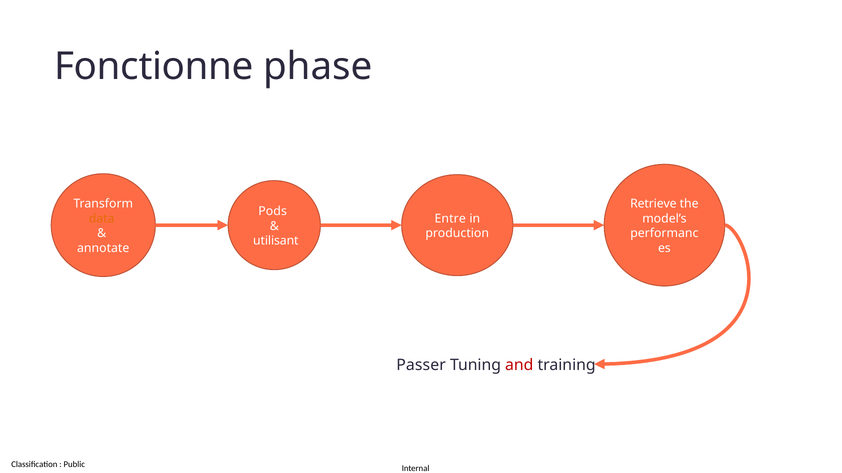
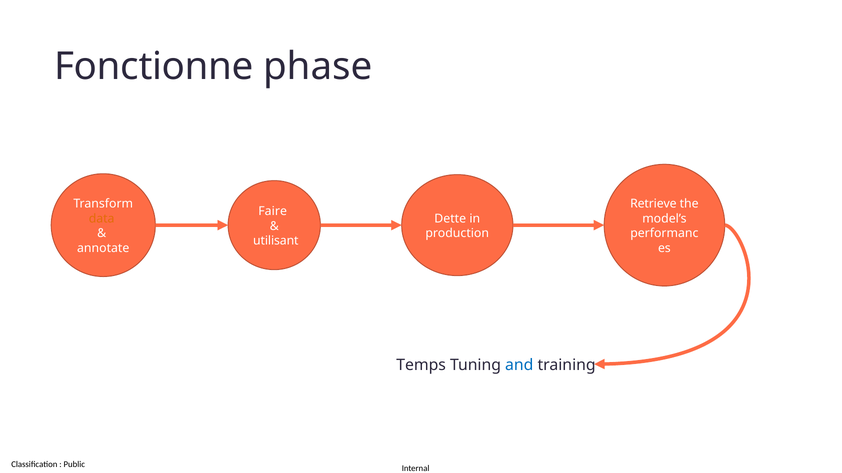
Pods: Pods -> Faire (273, 212)
Entre: Entre -> Dette (450, 219)
Passer: Passer -> Temps (421, 366)
and colour: red -> blue (519, 366)
